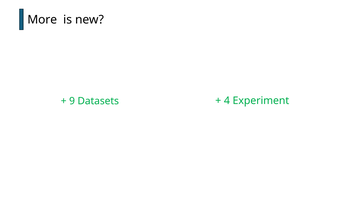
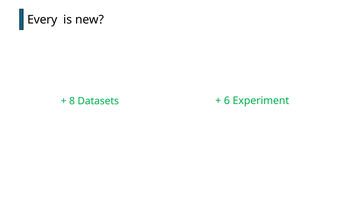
More: More -> Every (42, 20)
9: 9 -> 8 (72, 101)
4: 4 -> 6 (227, 101)
